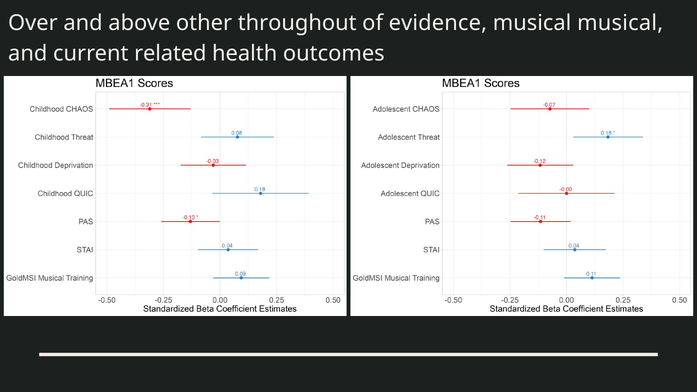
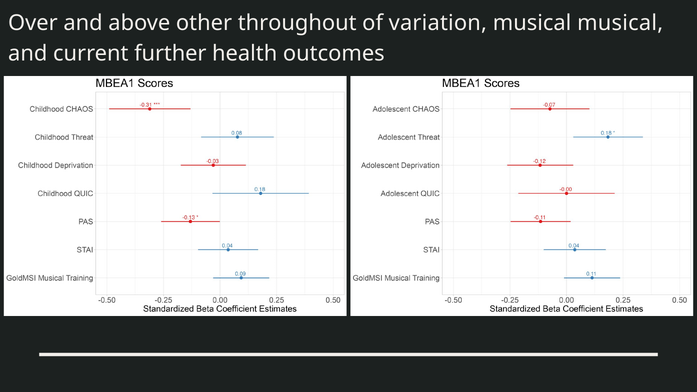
evidence: evidence -> variation (438, 23)
related: related -> further (170, 54)
